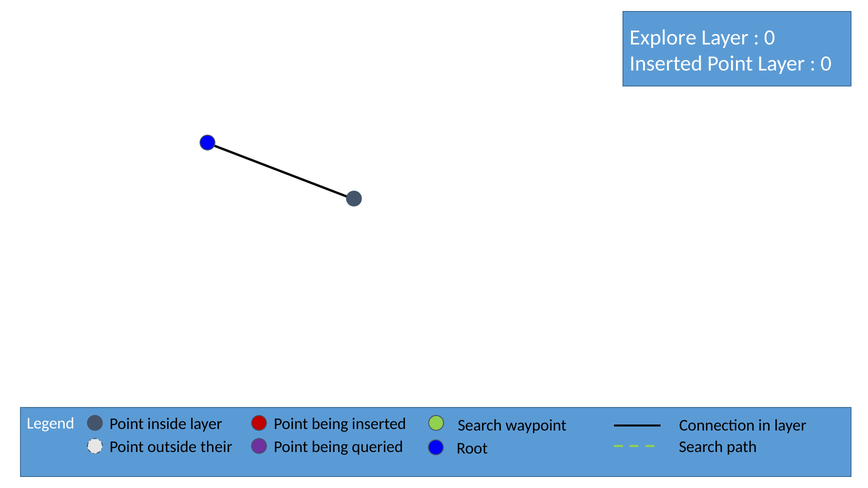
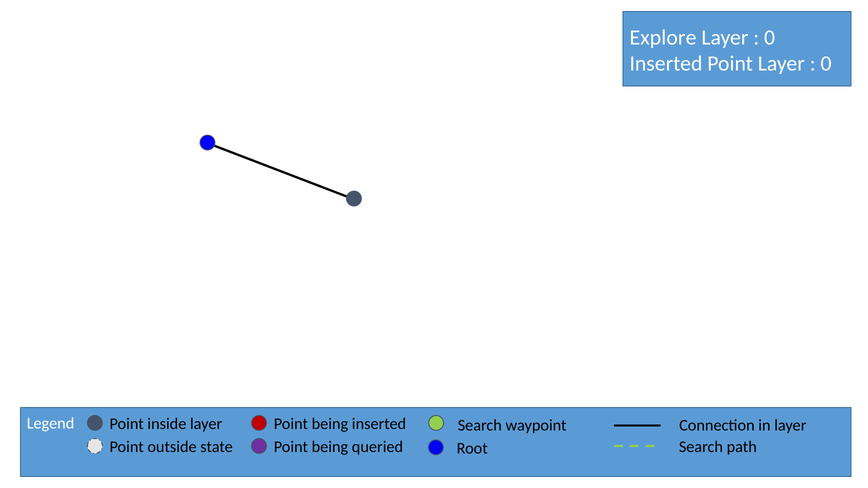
their: their -> state (217, 447)
